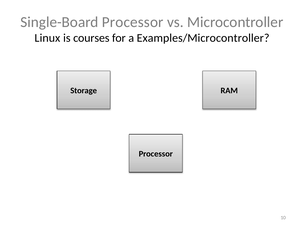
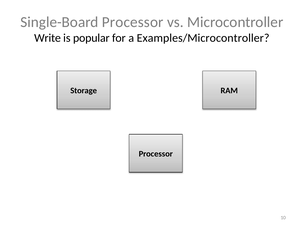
Linux: Linux -> Write (48, 38)
courses: courses -> popular (91, 38)
